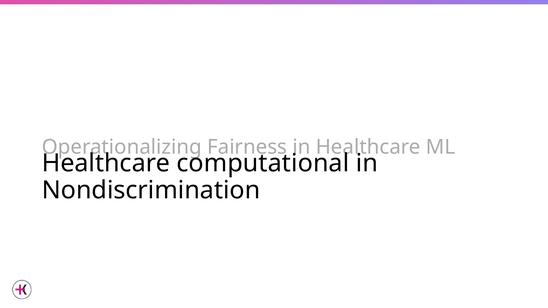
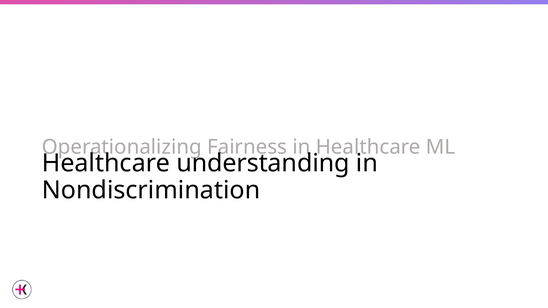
computational: computational -> understanding (263, 163)
